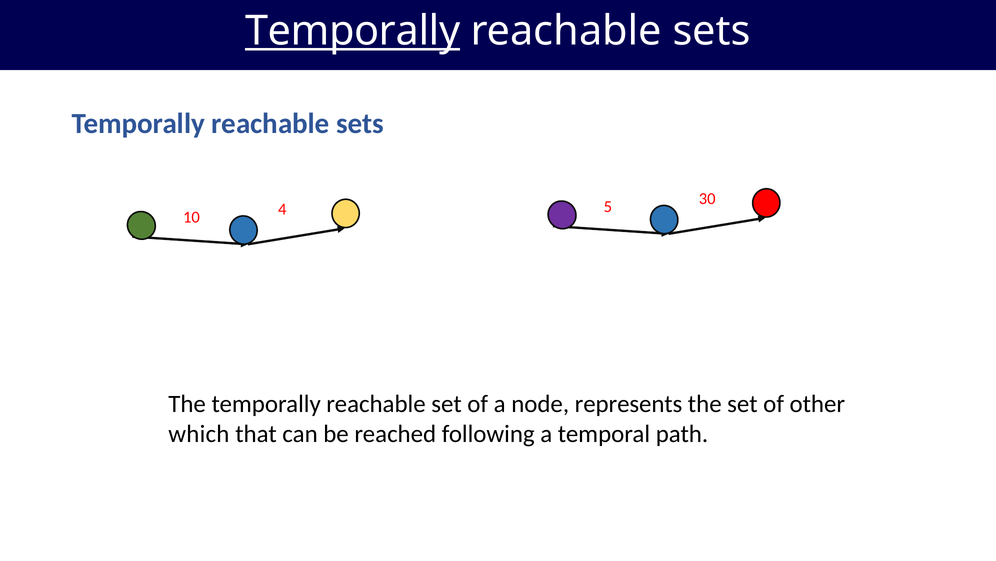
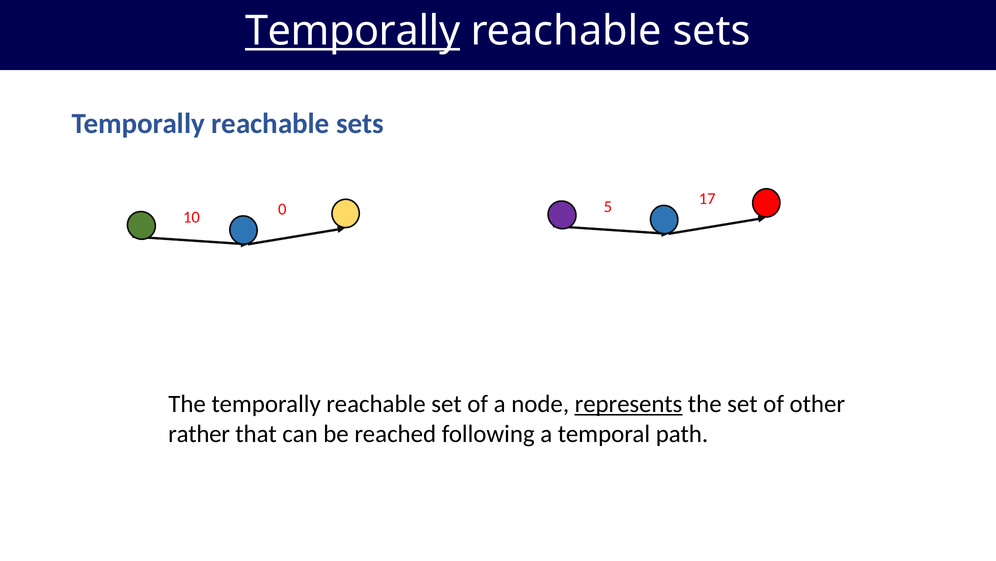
4: 4 -> 0 (282, 209)
30: 30 -> 17 (707, 199)
represents underline: none -> present (629, 403)
which: which -> rather (199, 433)
